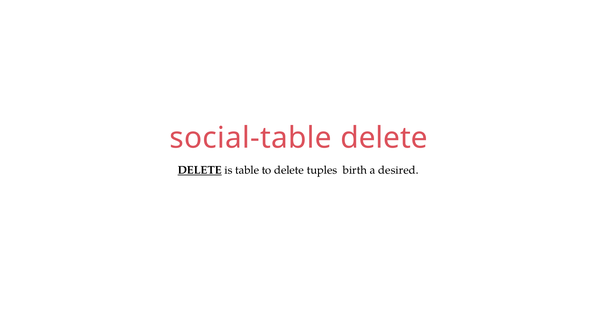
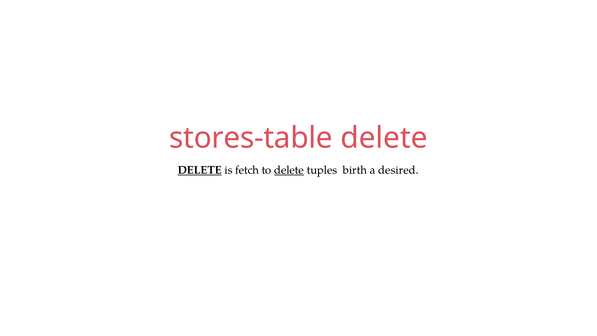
social-table: social-table -> stores-table (251, 138)
table: table -> fetch (247, 170)
delete underline: none -> present (289, 170)
